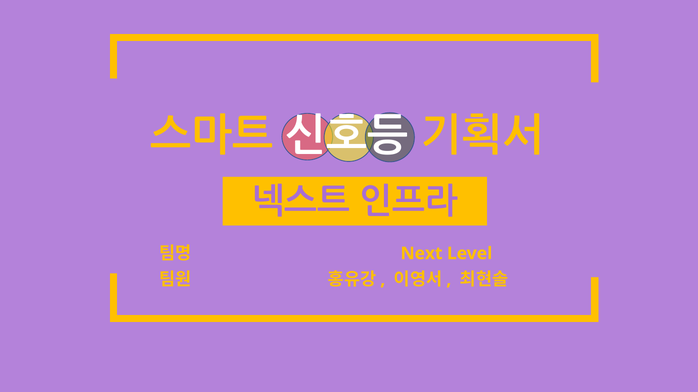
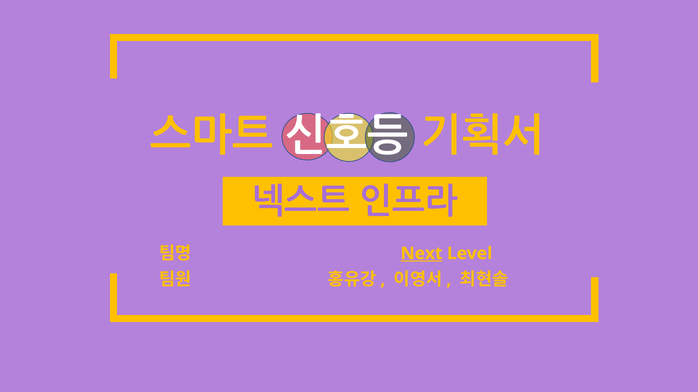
Next underline: none -> present (422, 254)
